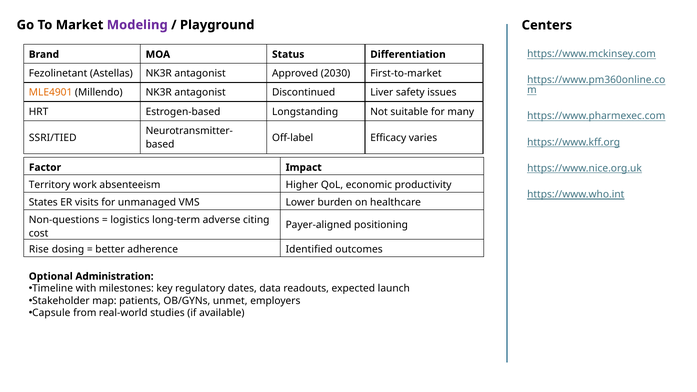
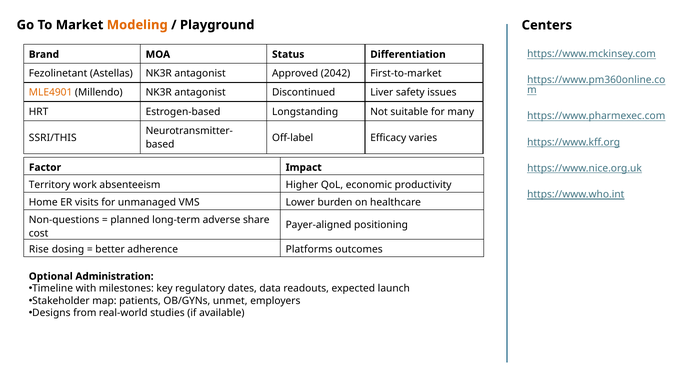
Modeling colour: purple -> orange (137, 25)
2030: 2030 -> 2042 (336, 74)
SSRI/TIED: SSRI/TIED -> SSRI/THIS (53, 138)
States: States -> Home (43, 202)
logistics: logistics -> planned (130, 220)
citing: citing -> share (256, 220)
Identified: Identified -> Platforms (309, 249)
Capsule: Capsule -> Designs (51, 313)
